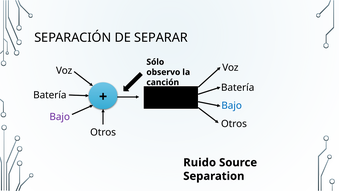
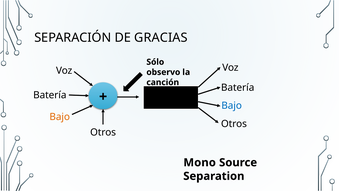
SEPARAR: SEPARAR -> GRACIAS (161, 38)
Bajo colour: purple -> orange (60, 117)
Ruido: Ruido -> Mono (200, 162)
